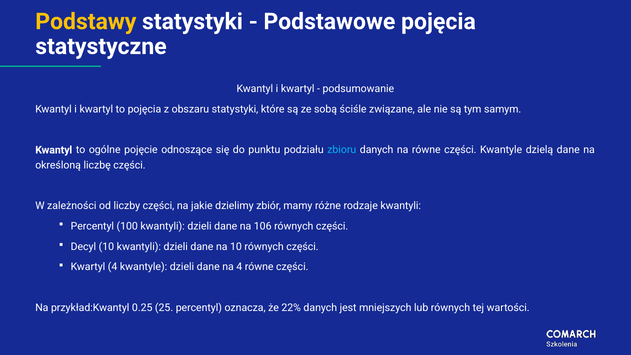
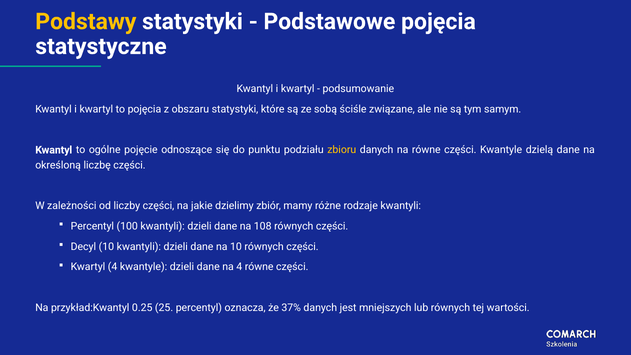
zbioru colour: light blue -> yellow (342, 150)
106: 106 -> 108 (263, 226)
22%: 22% -> 37% (291, 308)
